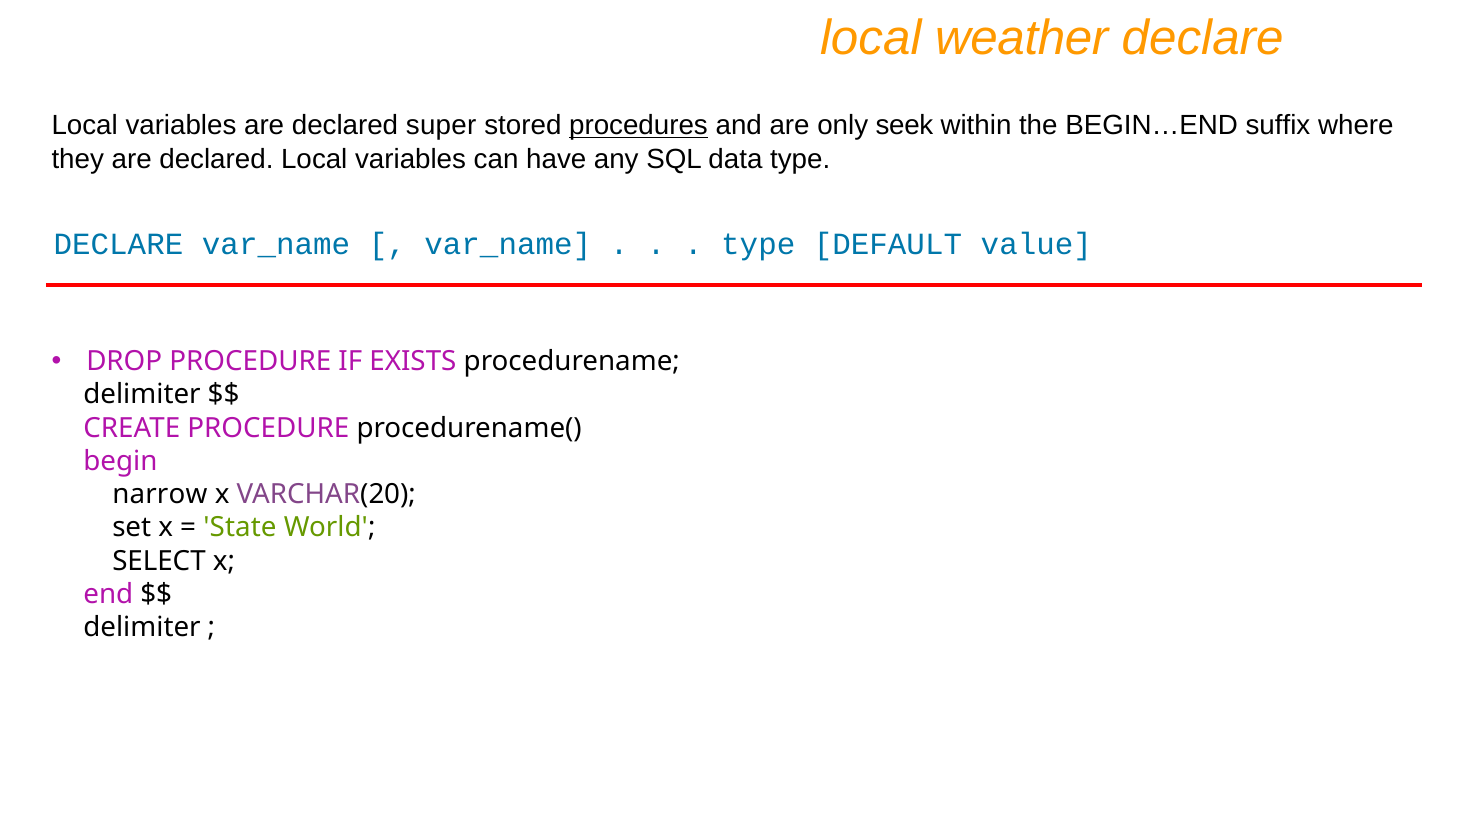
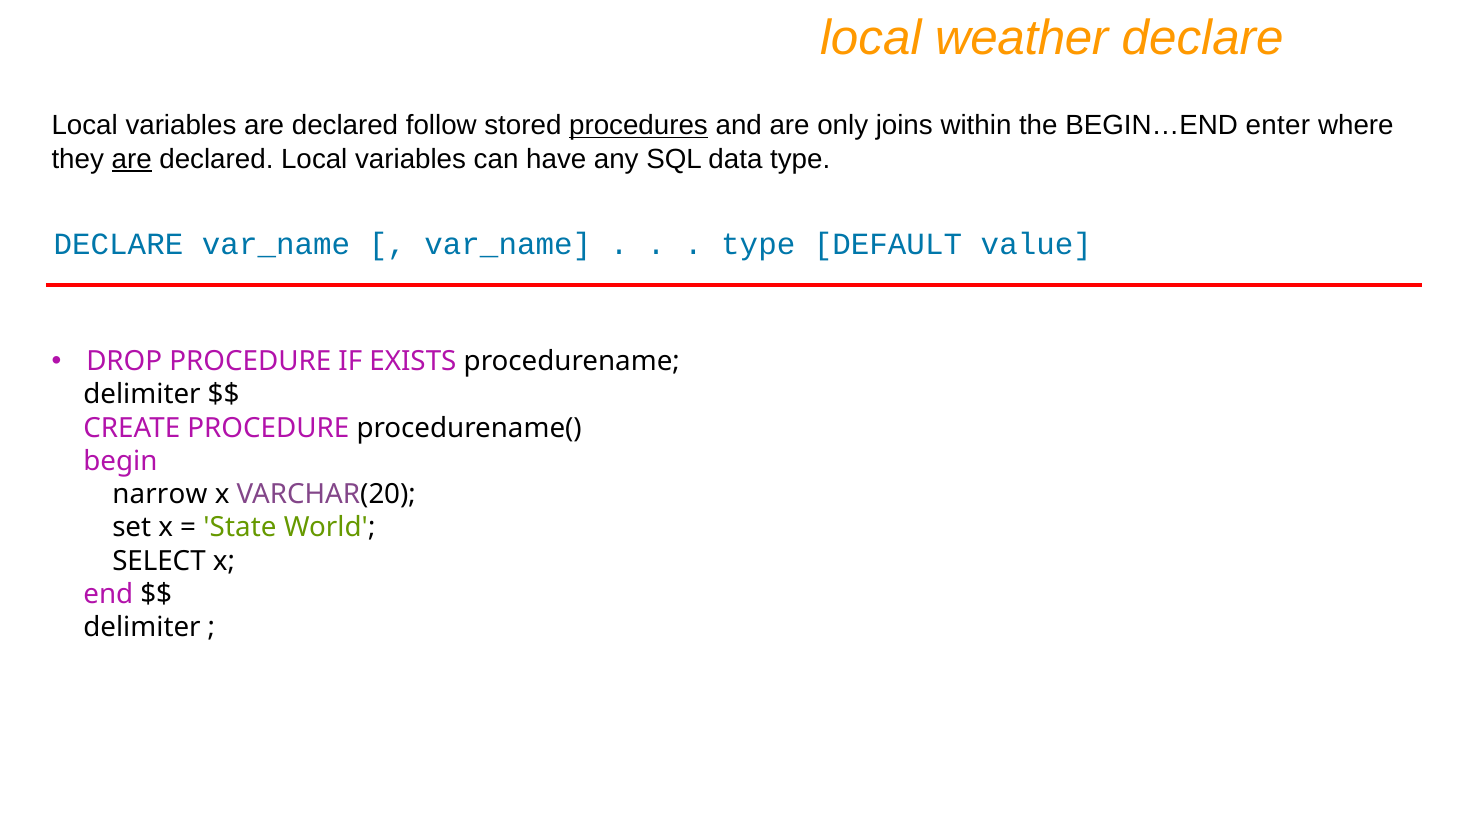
super: super -> follow (441, 126)
seek: seek -> joins (904, 126)
suffix: suffix -> enter (1278, 126)
are underline: none -> present (132, 159)
